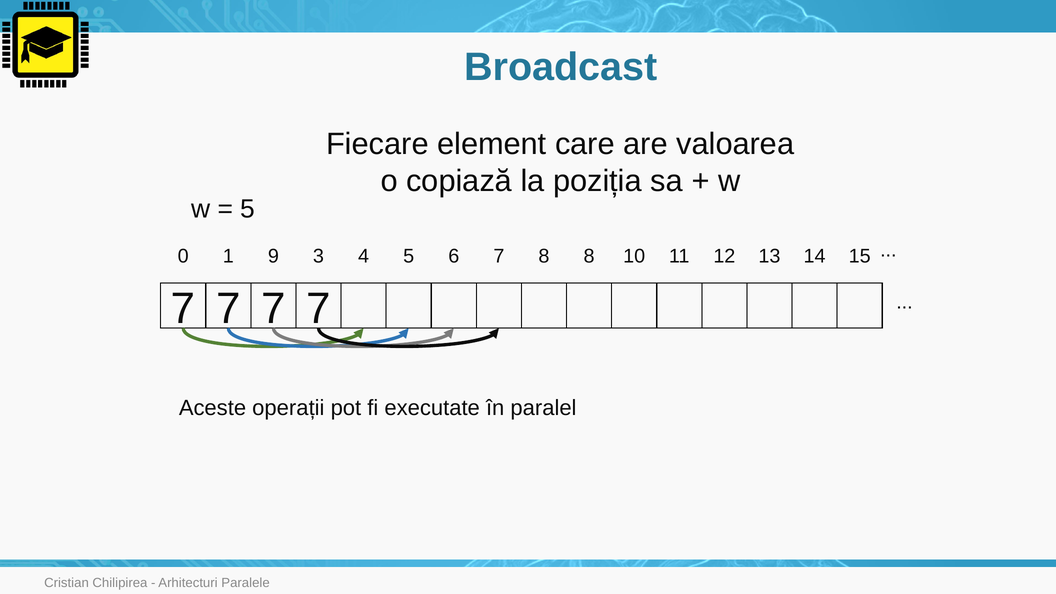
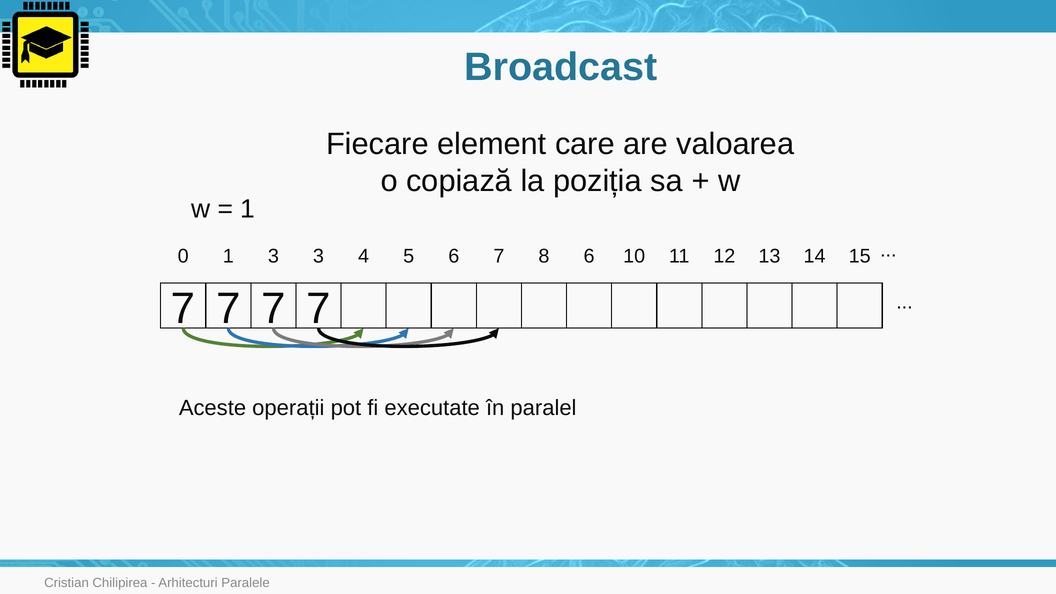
5: 5 -> 1 (248, 209)
1 9: 9 -> 3 (273, 256)
8 8: 8 -> 6 (589, 256)
